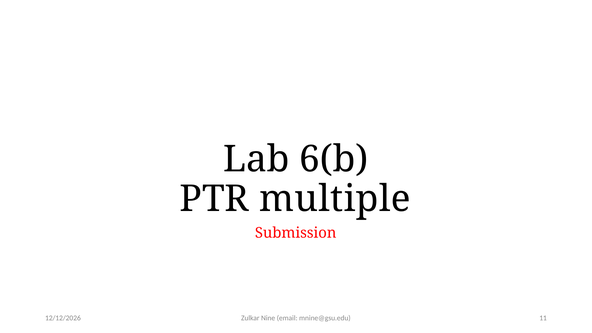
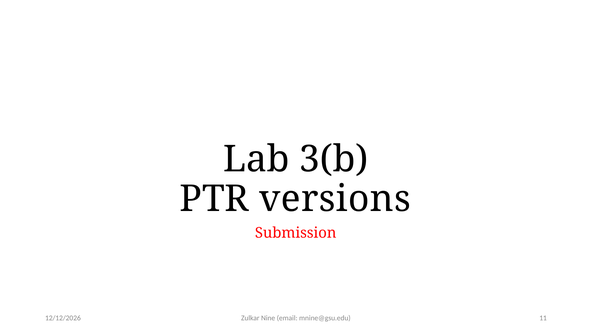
6(b: 6(b -> 3(b (334, 159)
multiple: multiple -> versions (335, 199)
